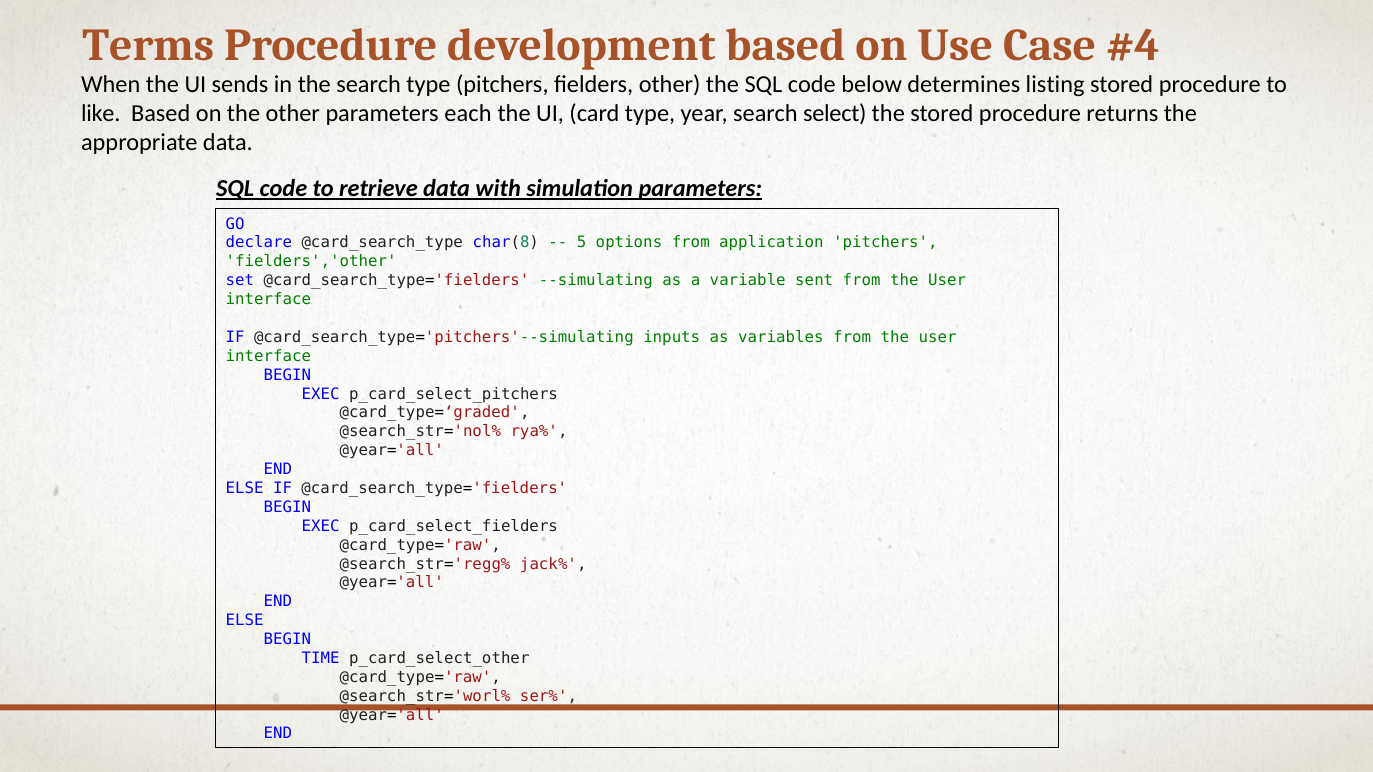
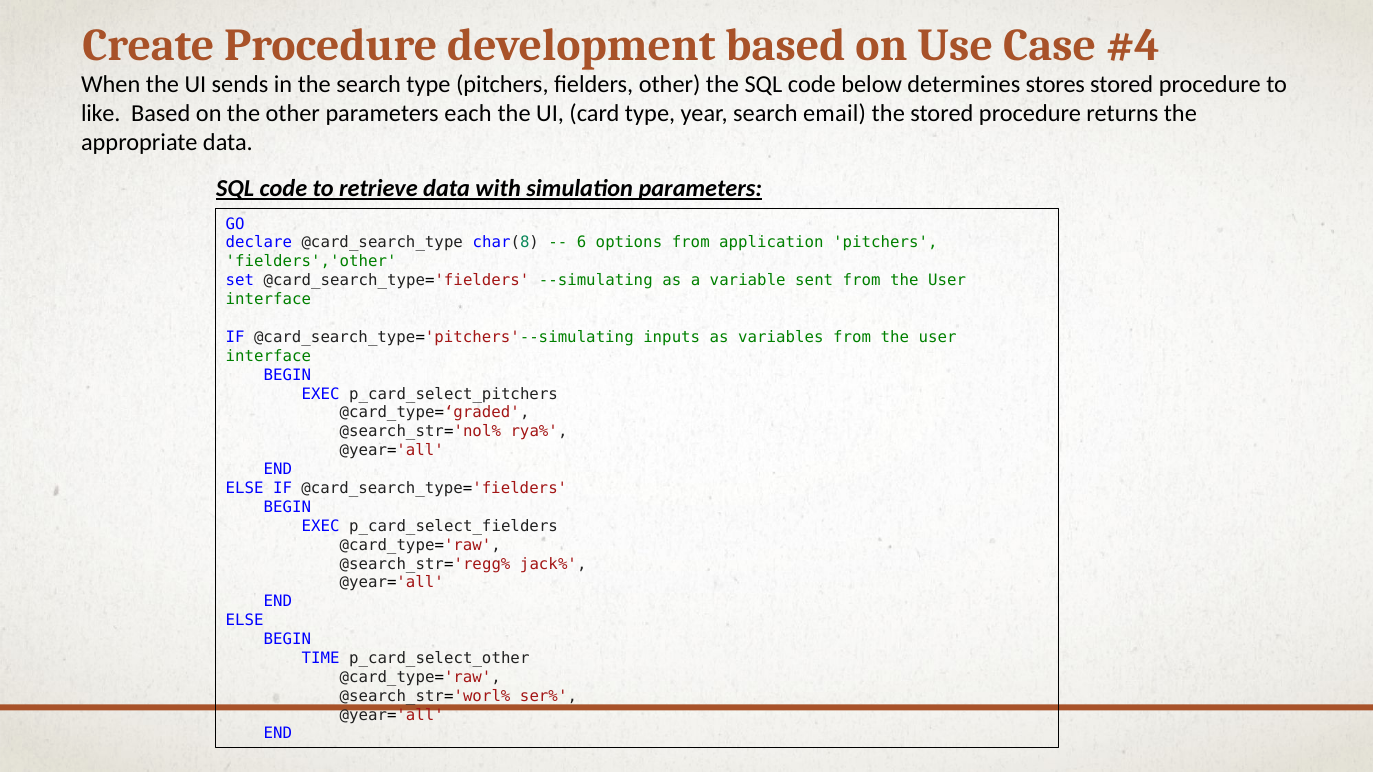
Terms: Terms -> Create (148, 45)
listing: listing -> stores (1055, 84)
select: select -> email (835, 114)
5: 5 -> 6 (582, 243)
